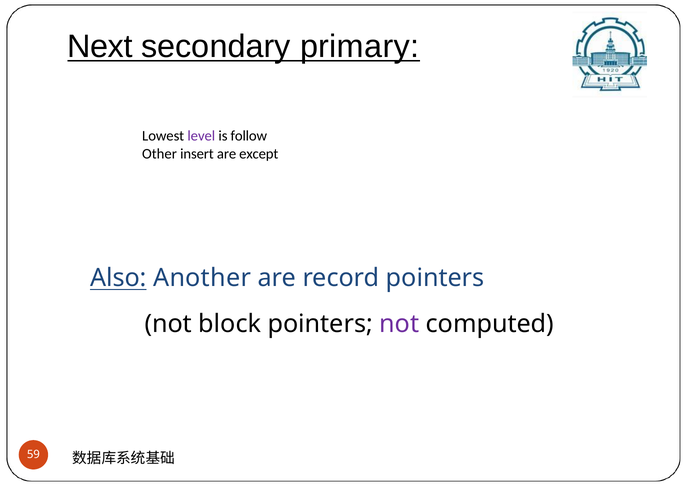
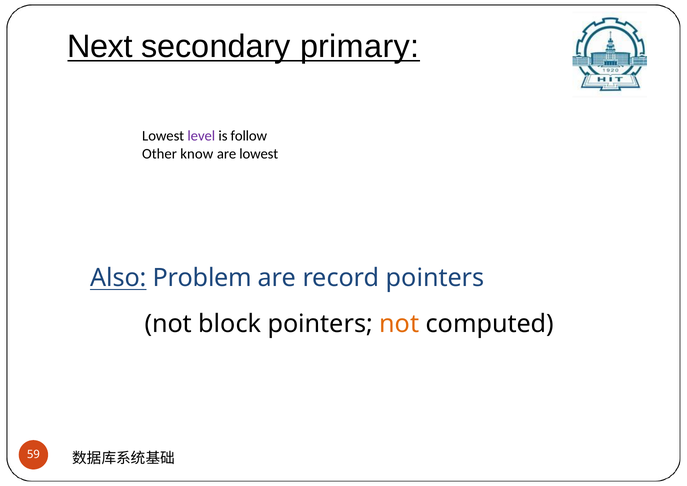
insert: insert -> know (197, 154)
are except: except -> lowest (259, 154)
Another: Another -> Problem (202, 278)
not colour: purple -> orange (399, 324)
